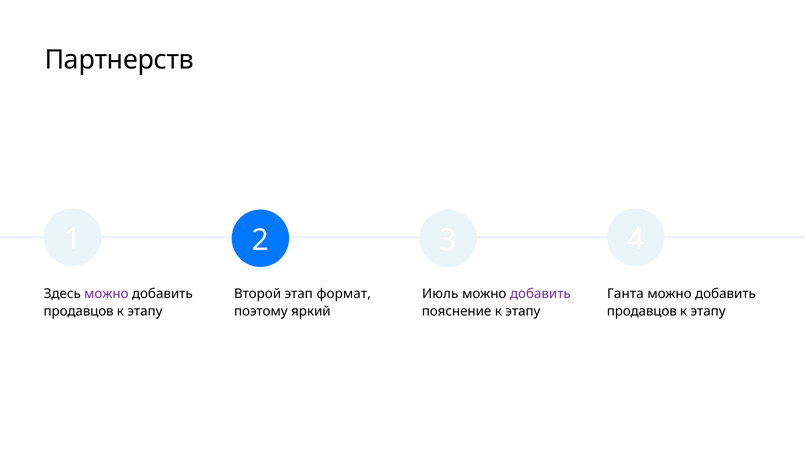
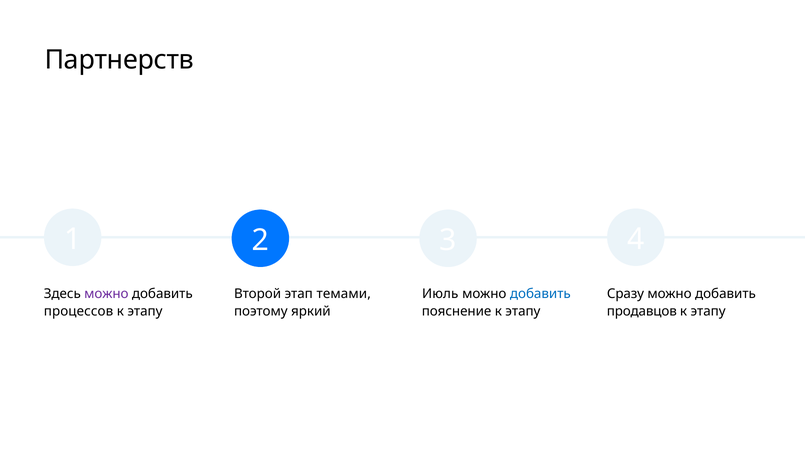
формат: формат -> темами (344, 294)
добавить colour: purple -> blue (540, 294)
Ганта: Ганта -> Сразу (625, 294)
продавцов: продавцов -> процессов (79, 311)
